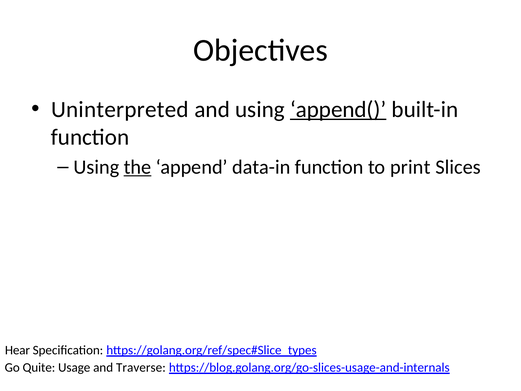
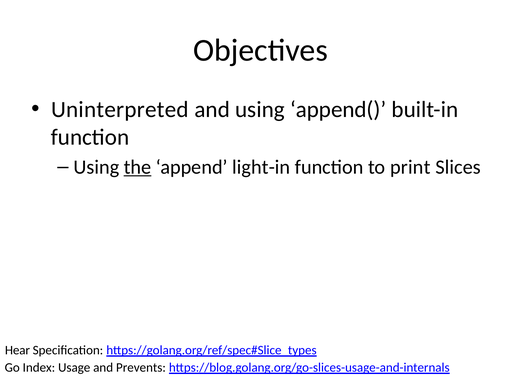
append( underline: present -> none (338, 109)
data-in: data-in -> light-in (261, 167)
Quite: Quite -> Index (39, 367)
Traverse: Traverse -> Prevents (141, 367)
